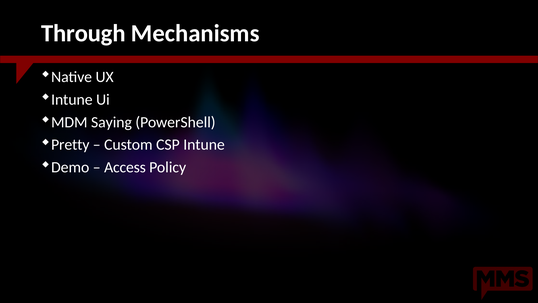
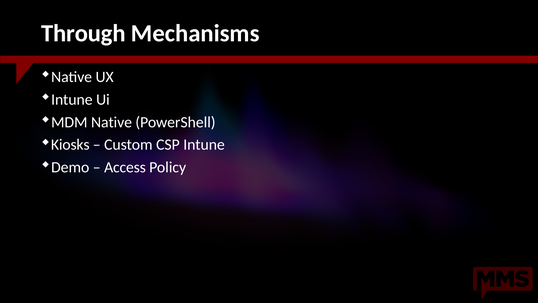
MDM Saying: Saying -> Native (112, 122)
Pretty: Pretty -> Kiosks (70, 145)
